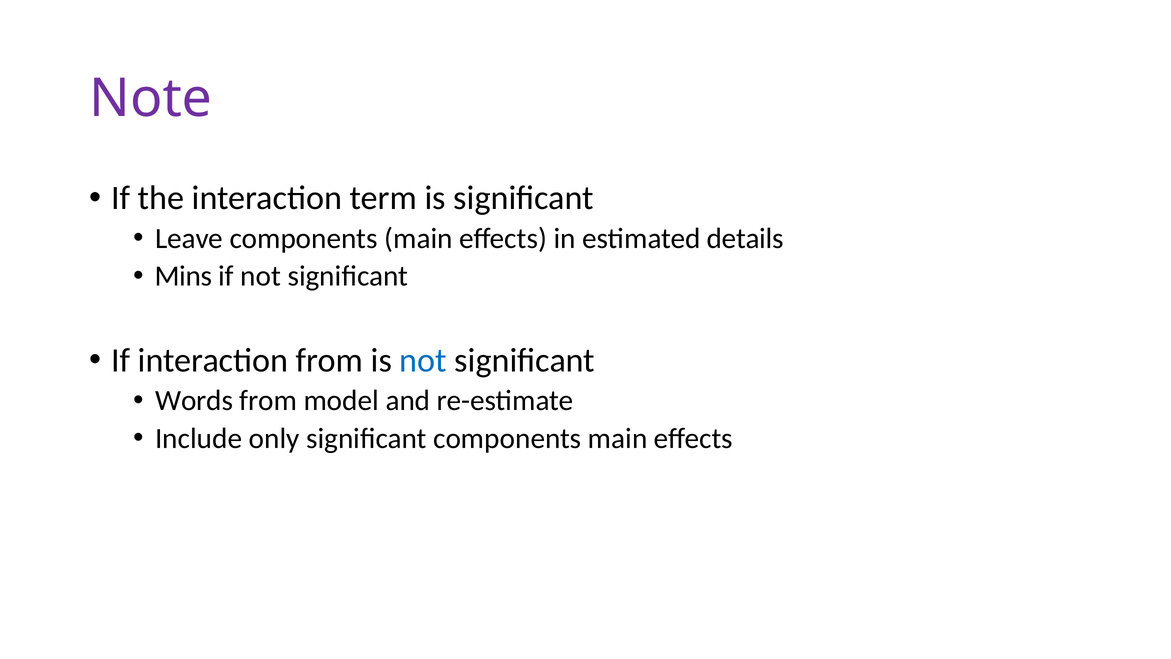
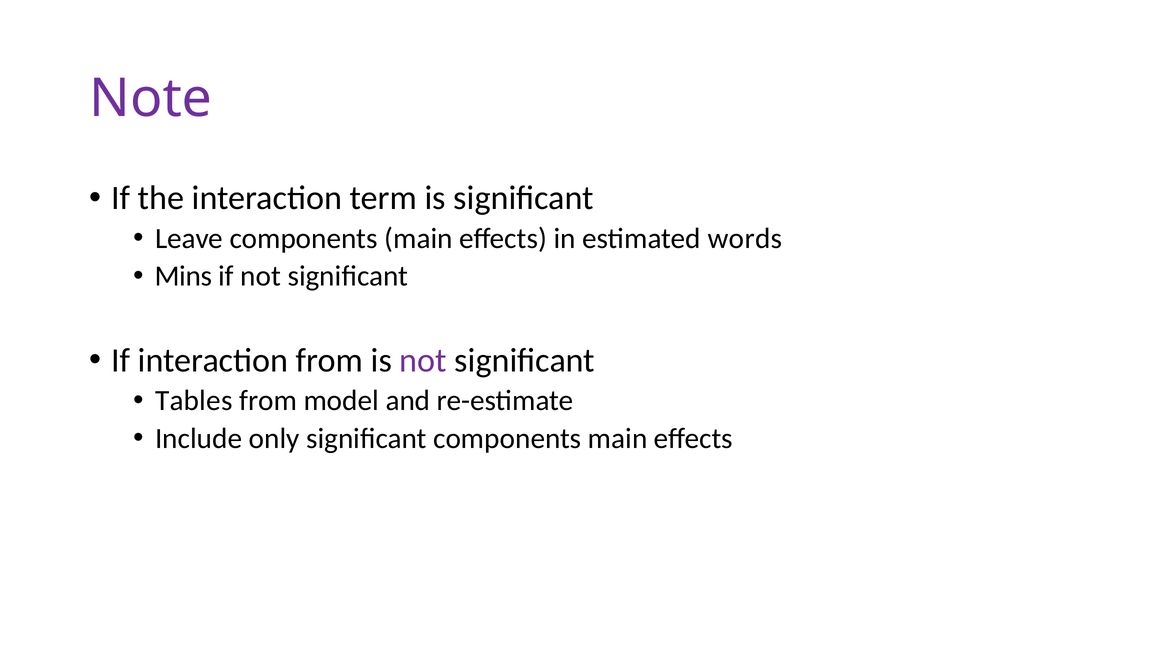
details: details -> words (745, 238)
not colour: blue -> purple (423, 360)
Words: Words -> Tables (194, 401)
